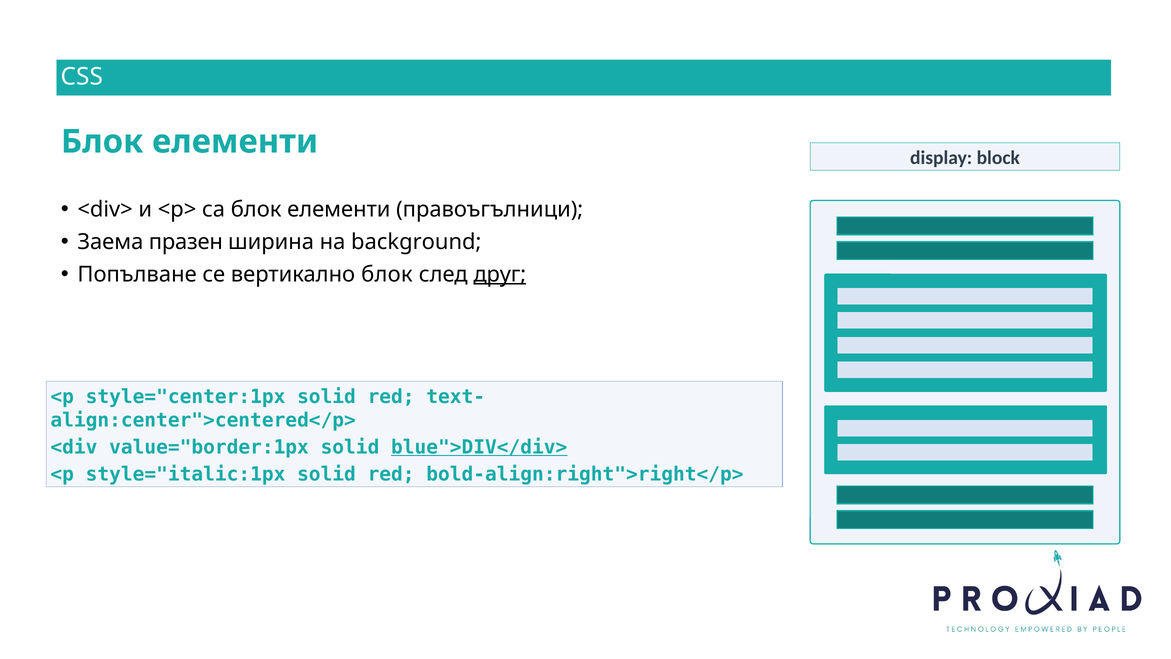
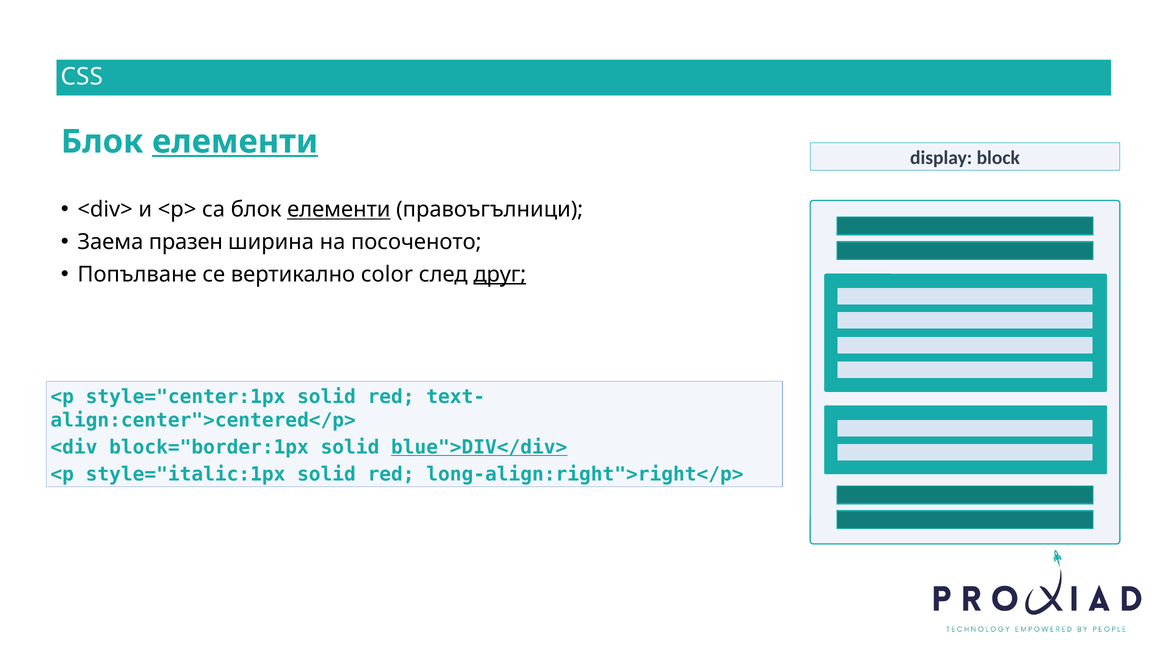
елементи underline: none -> present (235, 142)
елементи underline: none -> present (339, 209)
background: background -> посоченото (416, 242)
вертикално блок: блок -> color (387, 274)
value="border:1px: value="border:1px -> block="border:1px (209, 447)
bold-align:right">right</p>: bold-align:right">right</p> -> long-align:right">right</p> (585, 474)
